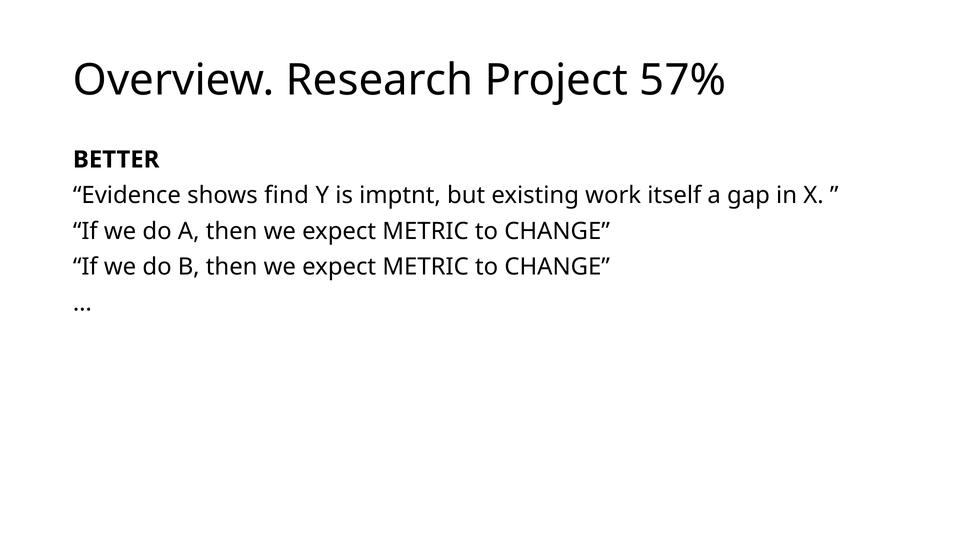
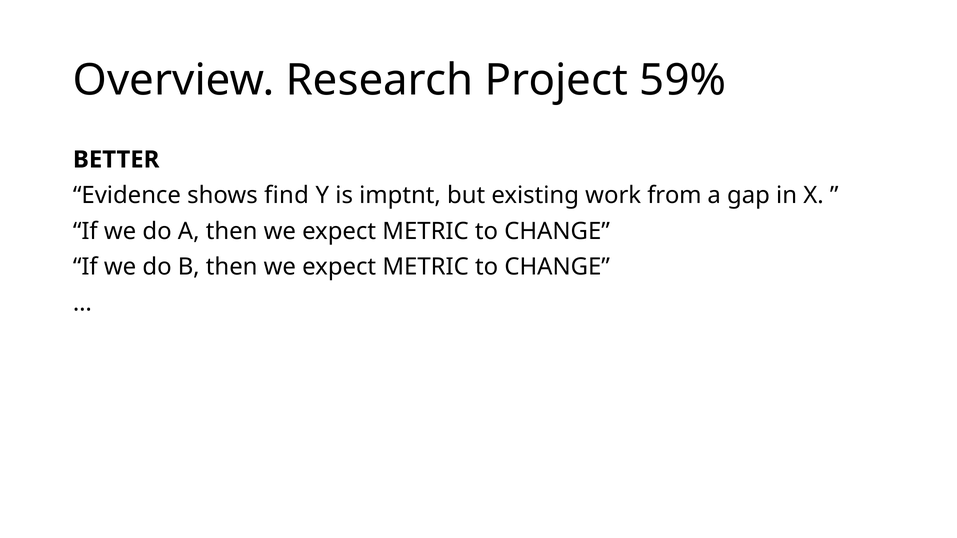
57%: 57% -> 59% (683, 80)
itself: itself -> from (674, 195)
